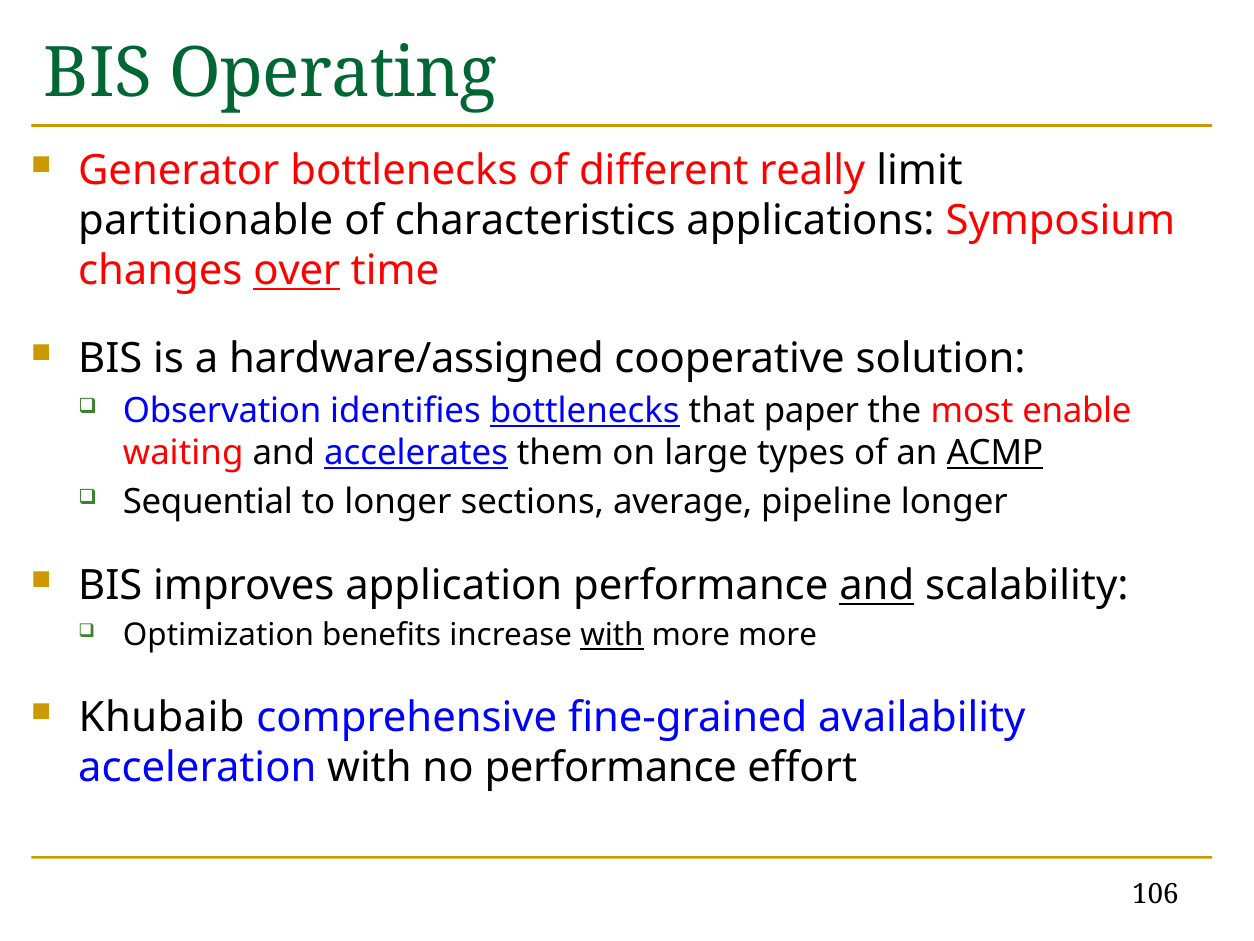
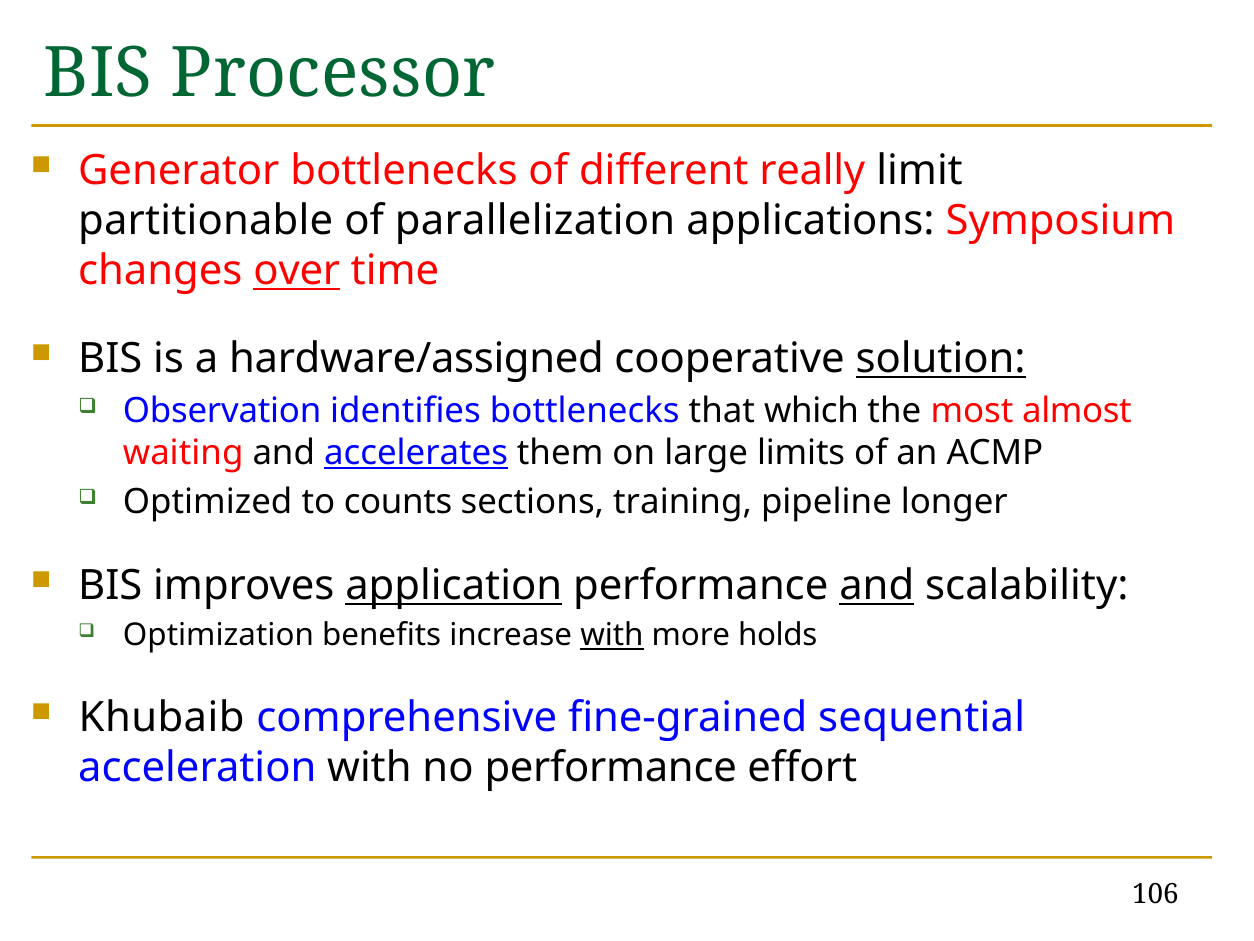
Operating: Operating -> Processor (333, 74)
characteristics: characteristics -> parallelization (535, 221)
solution underline: none -> present (941, 359)
bottlenecks underline: present -> none (585, 411)
paper: paper -> which (811, 411)
enable: enable -> almost (1077, 411)
types: types -> limits (801, 453)
ACMP underline: present -> none (995, 453)
Sequential: Sequential -> Optimized (208, 502)
to longer: longer -> counts (398, 502)
average: average -> training (682, 502)
application underline: none -> present (454, 586)
more more: more -> holds (778, 635)
availability: availability -> sequential (922, 717)
